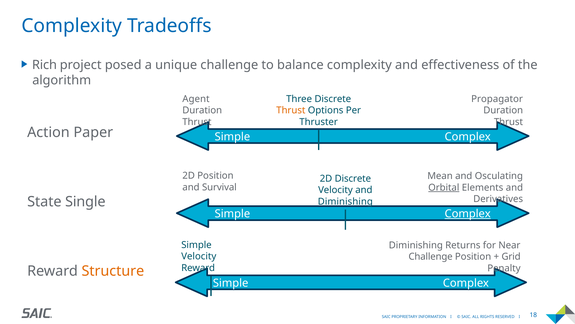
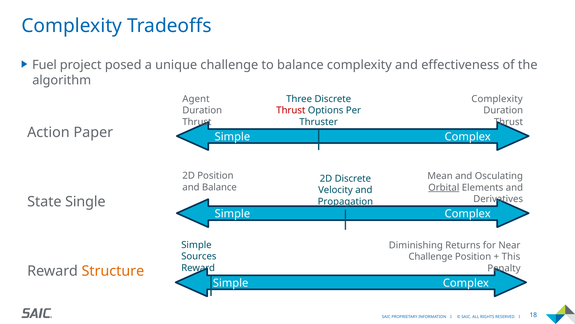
Rich: Rich -> Fuel (44, 65)
Propagator: Propagator -> Complexity (497, 99)
Thrust colour: orange -> red (291, 110)
and Survival: Survival -> Balance (219, 187)
Diminishing: Diminishing -> Propagation (345, 201)
Complex underline: present -> none (468, 214)
Velocity: Velocity -> Sources (199, 256)
Grid: Grid -> This (511, 256)
